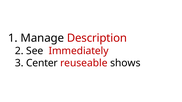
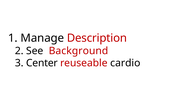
Immediately: Immediately -> Background (78, 51)
shows: shows -> cardio (125, 63)
